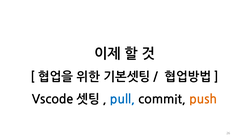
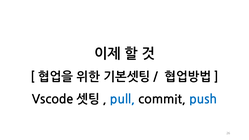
push colour: orange -> blue (203, 100)
